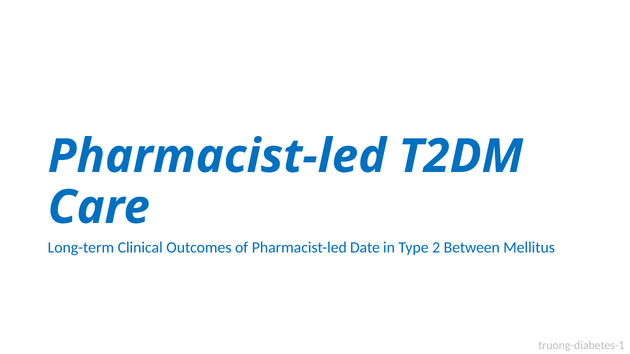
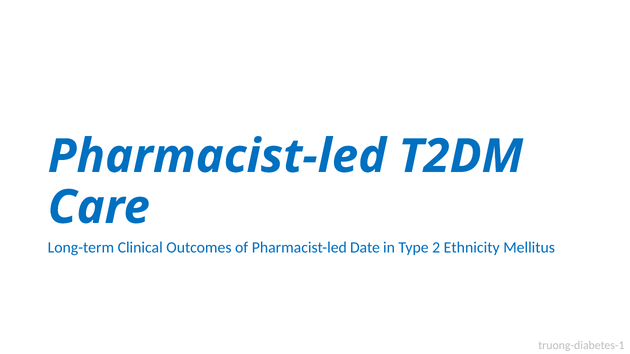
Between: Between -> Ethnicity (472, 248)
